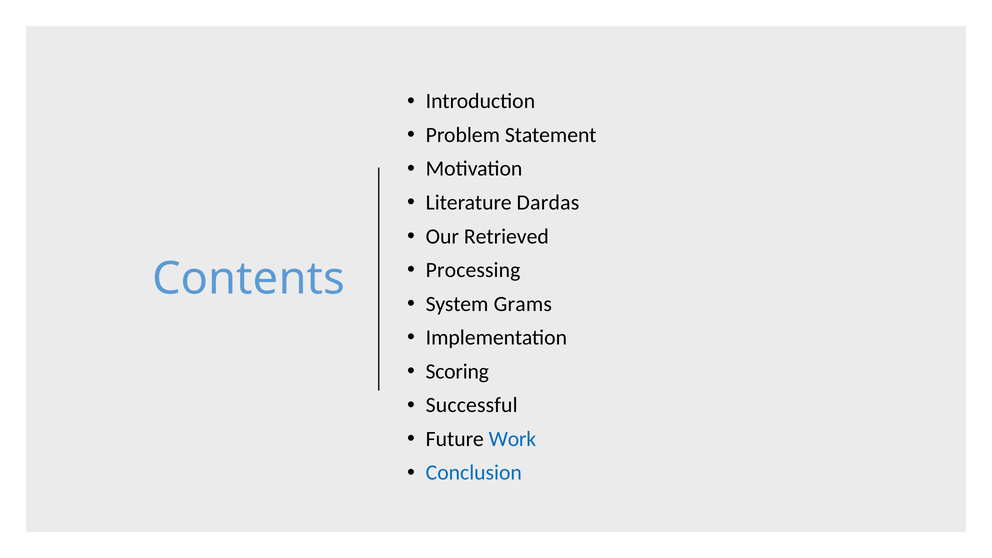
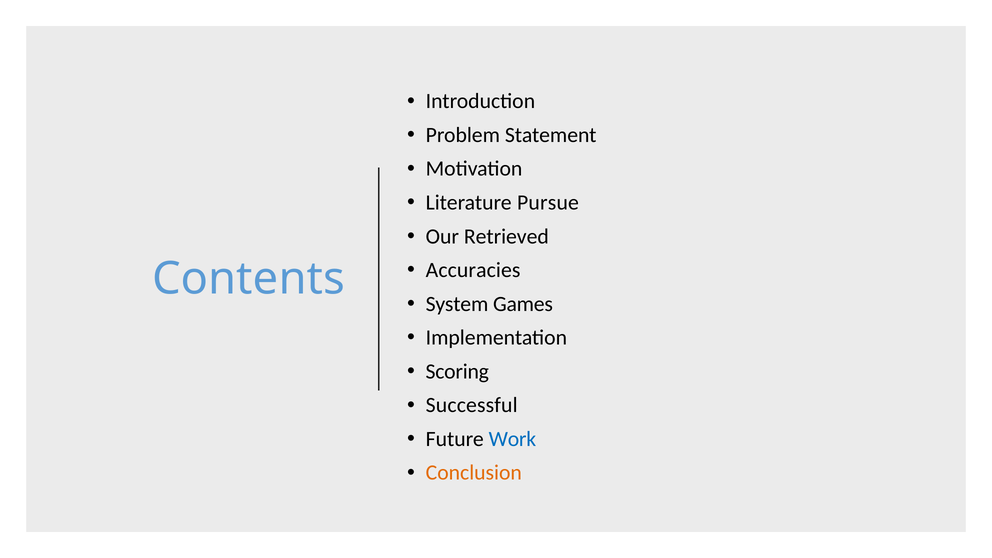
Dardas: Dardas -> Pursue (548, 203)
Processing: Processing -> Accuracies (473, 270)
Grams: Grams -> Games (523, 304)
Conclusion colour: blue -> orange (474, 473)
